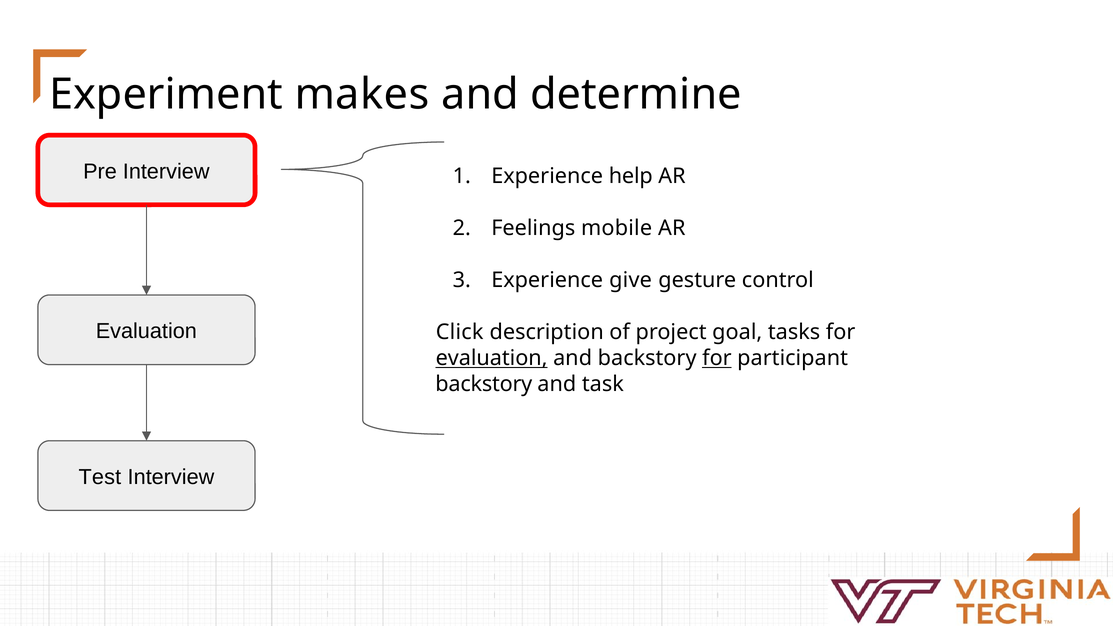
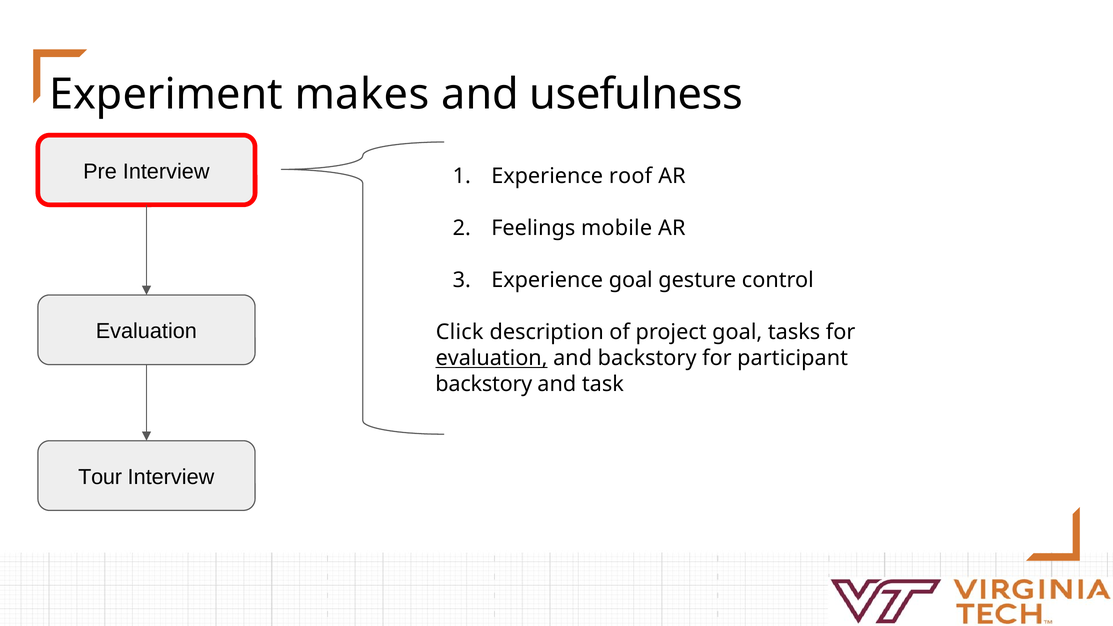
determine: determine -> usefulness (636, 94)
help: help -> roof (631, 176)
Experience give: give -> goal (631, 280)
for underline: present -> none (717, 358)
Test: Test -> Tour (100, 477)
